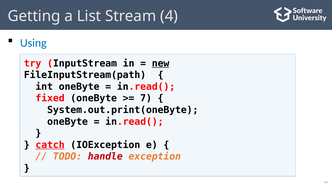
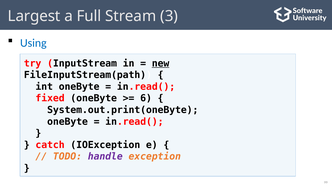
Getting: Getting -> Largest (34, 16)
List: List -> Full (89, 16)
4: 4 -> 3 (169, 16)
7: 7 -> 6 (146, 98)
catch underline: present -> none (50, 145)
handle colour: red -> purple (105, 156)
